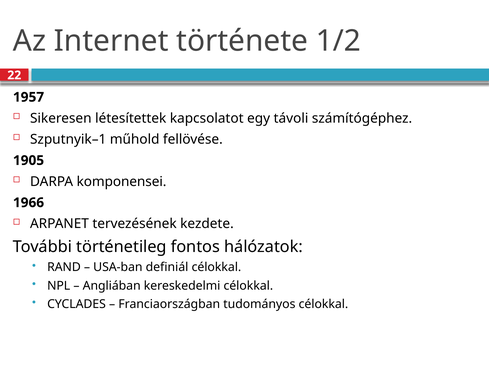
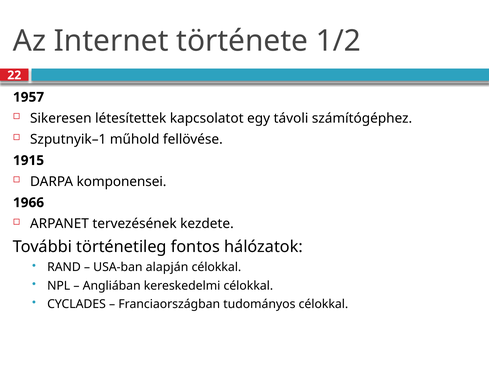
1905: 1905 -> 1915 (29, 160)
definiál: definiál -> alapján (167, 267)
